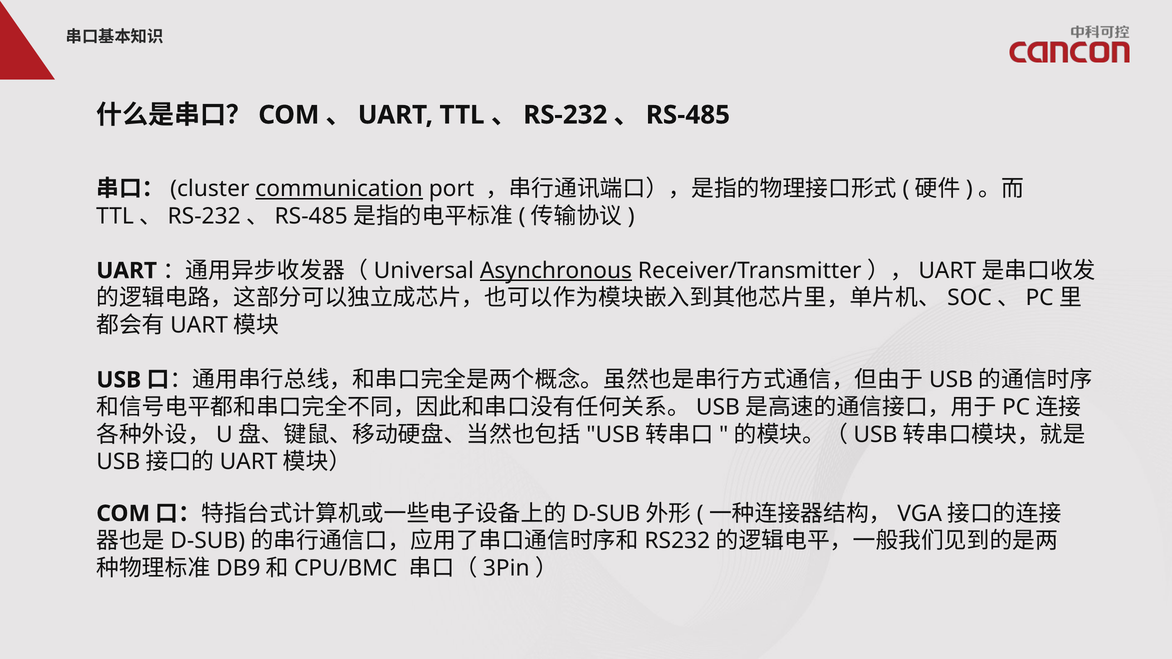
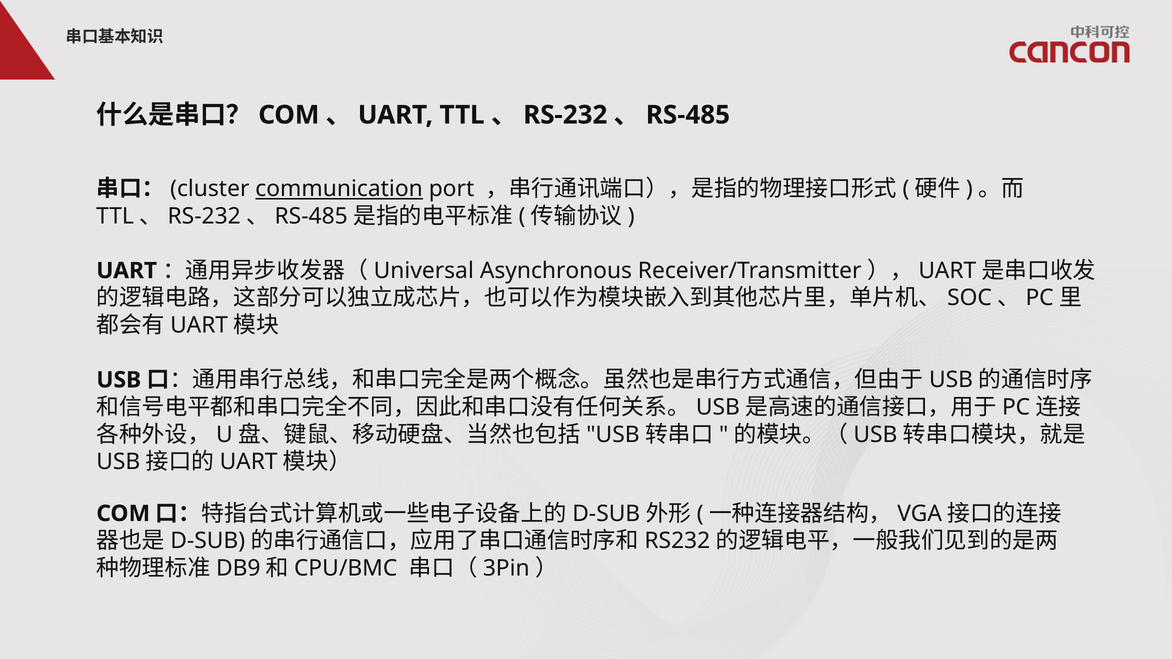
Asynchronous underline: present -> none (556, 271)
